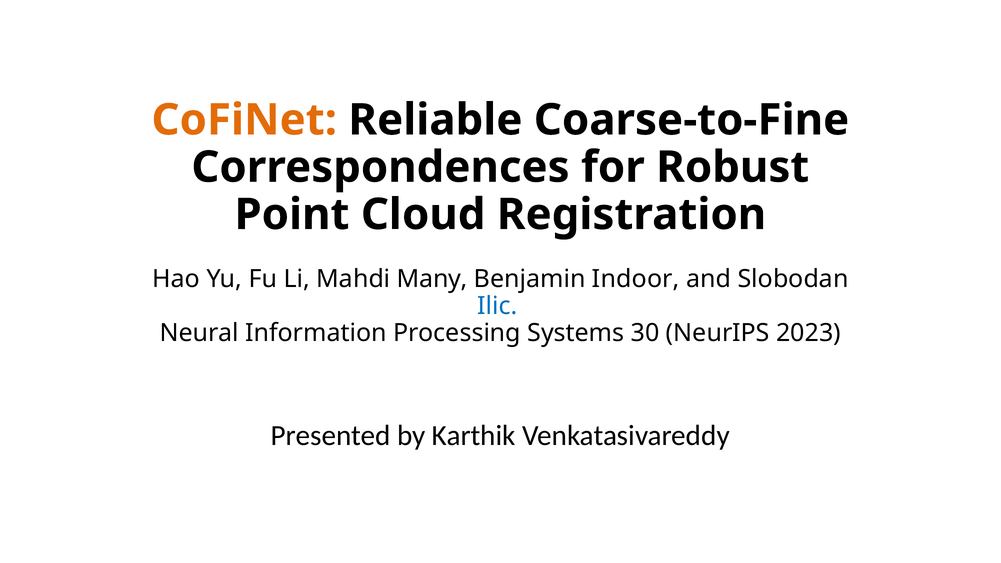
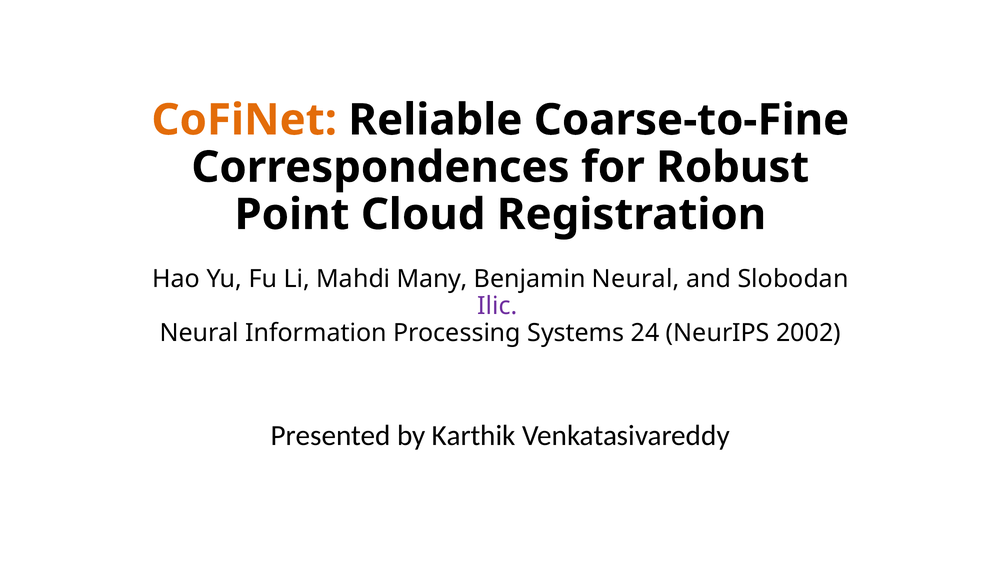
Benjamin Indoor: Indoor -> Neural (636, 279)
Ilic colour: blue -> purple (497, 306)
30: 30 -> 24 (645, 333)
2023: 2023 -> 2002 (809, 333)
